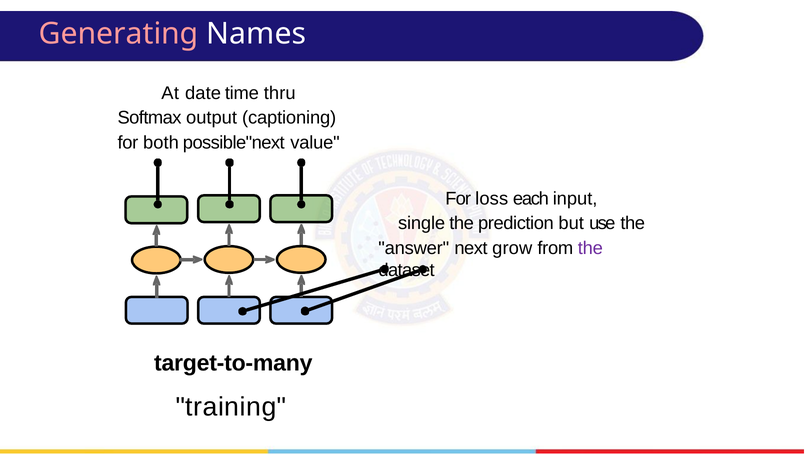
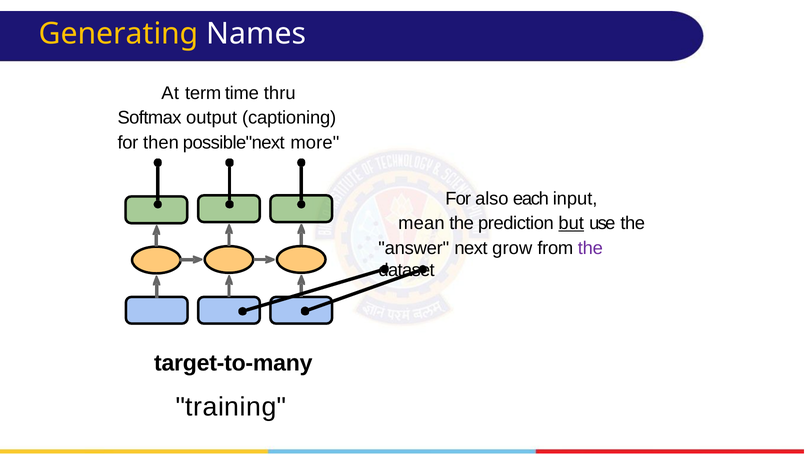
Generating colour: pink -> yellow (119, 34)
date: date -> term (203, 93)
both: both -> then (161, 143)
value: value -> more (315, 143)
loss: loss -> also (492, 199)
single: single -> mean (421, 223)
but underline: none -> present (571, 223)
